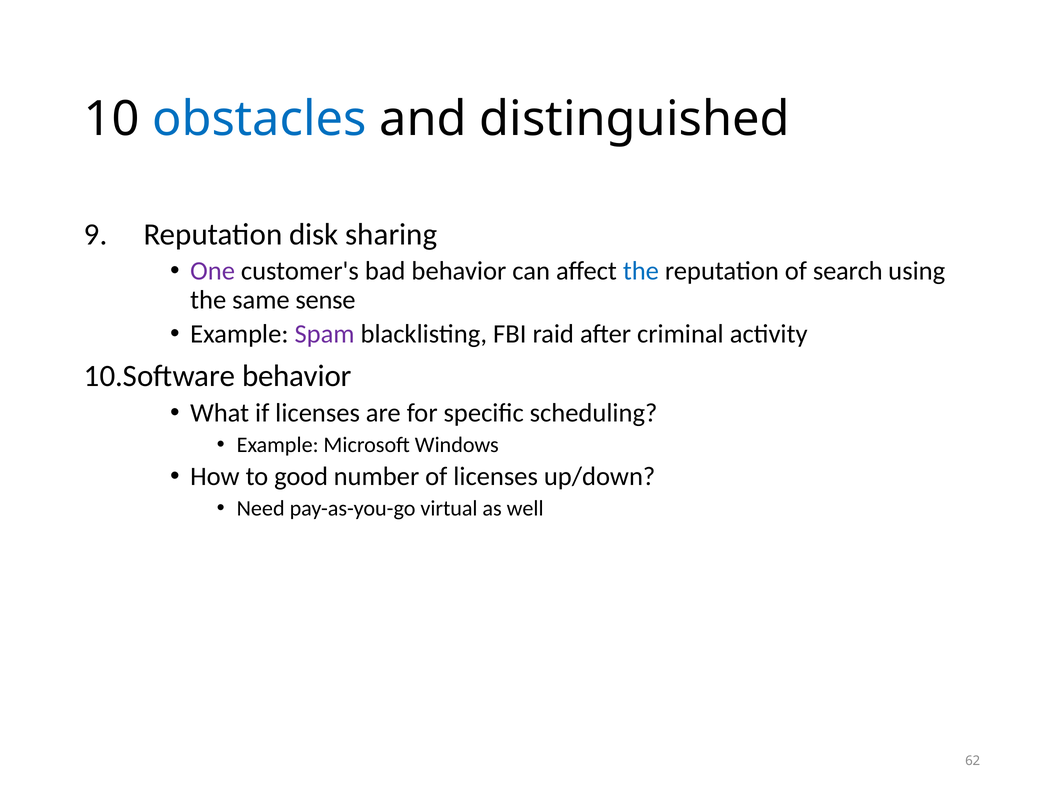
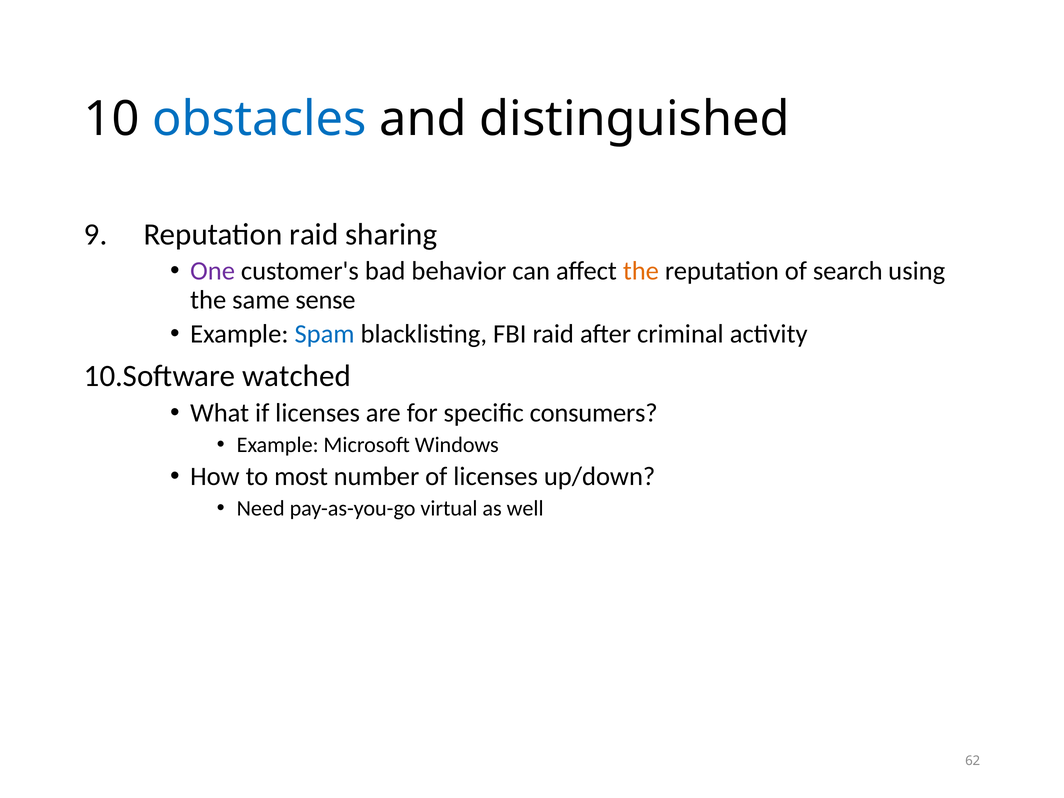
Reputation disk: disk -> raid (314, 234)
the colour: blue -> orange (641, 271)
Spam colour: purple -> blue (325, 334)
behavior: behavior -> watched (297, 376)
scheduling: scheduling -> consumers (594, 413)
good: good -> most (301, 477)
